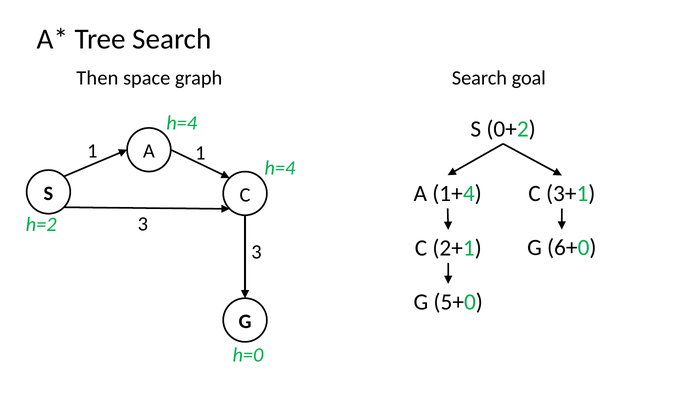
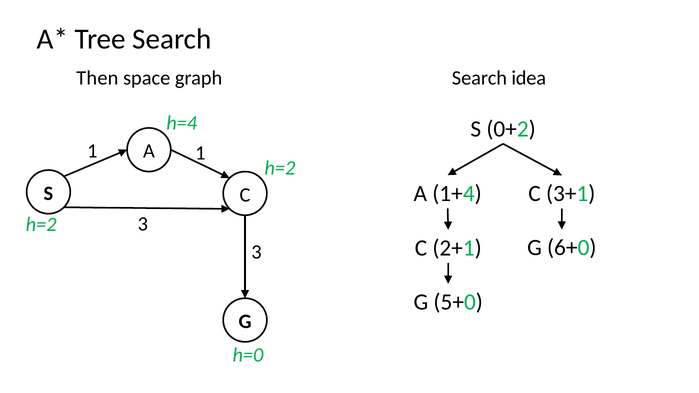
goal: goal -> idea (529, 78)
h=4: h=4 -> h=2 (280, 168)
